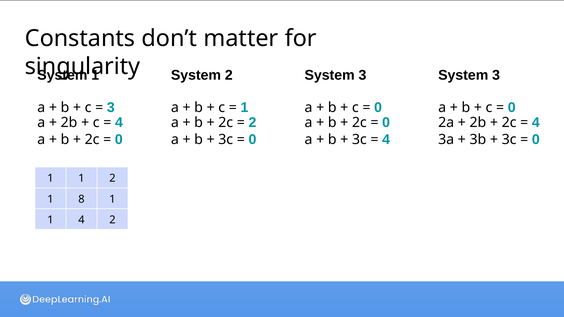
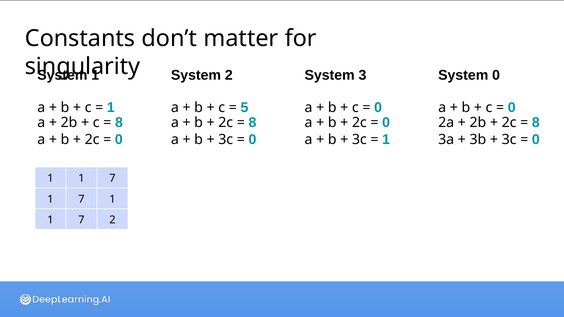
3 System 3: 3 -> 0 (496, 75)
3: 3 -> 1 (111, 108)
1: 1 -> 5 (244, 108)
4: 4 -> 8 (119, 123)
2: 2 -> 8 (252, 123)
4: 4 -> 8 (536, 123)
4: 4 -> 1 (386, 140)
2: 2 -> 7 (112, 179)
8: 8 -> 7 (81, 199)
4: 4 -> 7 (81, 220)
